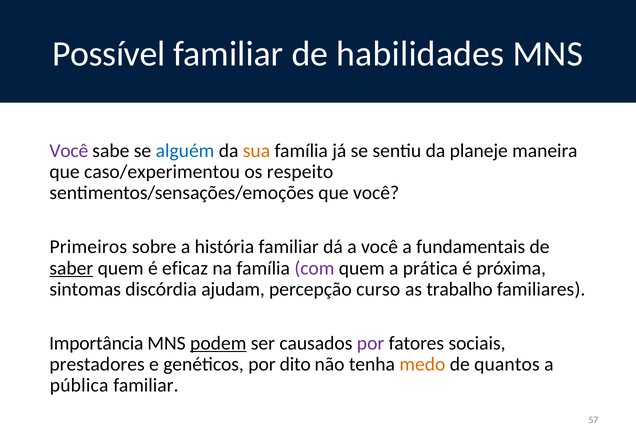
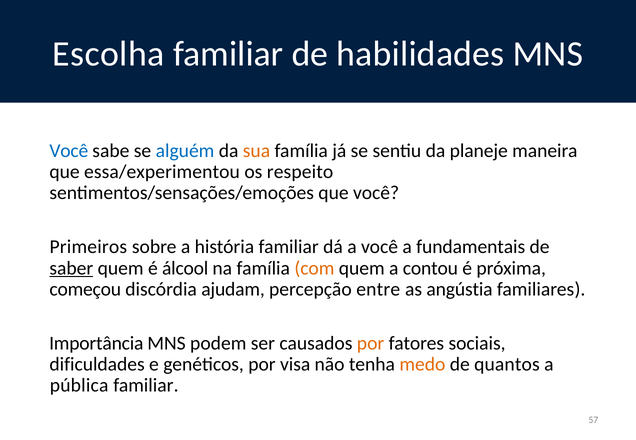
Possível: Possível -> Escolha (108, 54)
Você colour: purple -> blue (69, 151)
caso/experimentou: caso/experimentou -> essa/experimentou (162, 172)
eficaz: eficaz -> álcool (185, 268)
com colour: purple -> orange (314, 268)
prática: prática -> contou (430, 268)
sintomas: sintomas -> começou (85, 289)
curso: curso -> entre (378, 289)
trabalho: trabalho -> angústia (460, 289)
podem underline: present -> none (218, 343)
por colour: purple -> orange (371, 343)
prestadores: prestadores -> dificuldades (97, 364)
dito: dito -> visa (295, 364)
